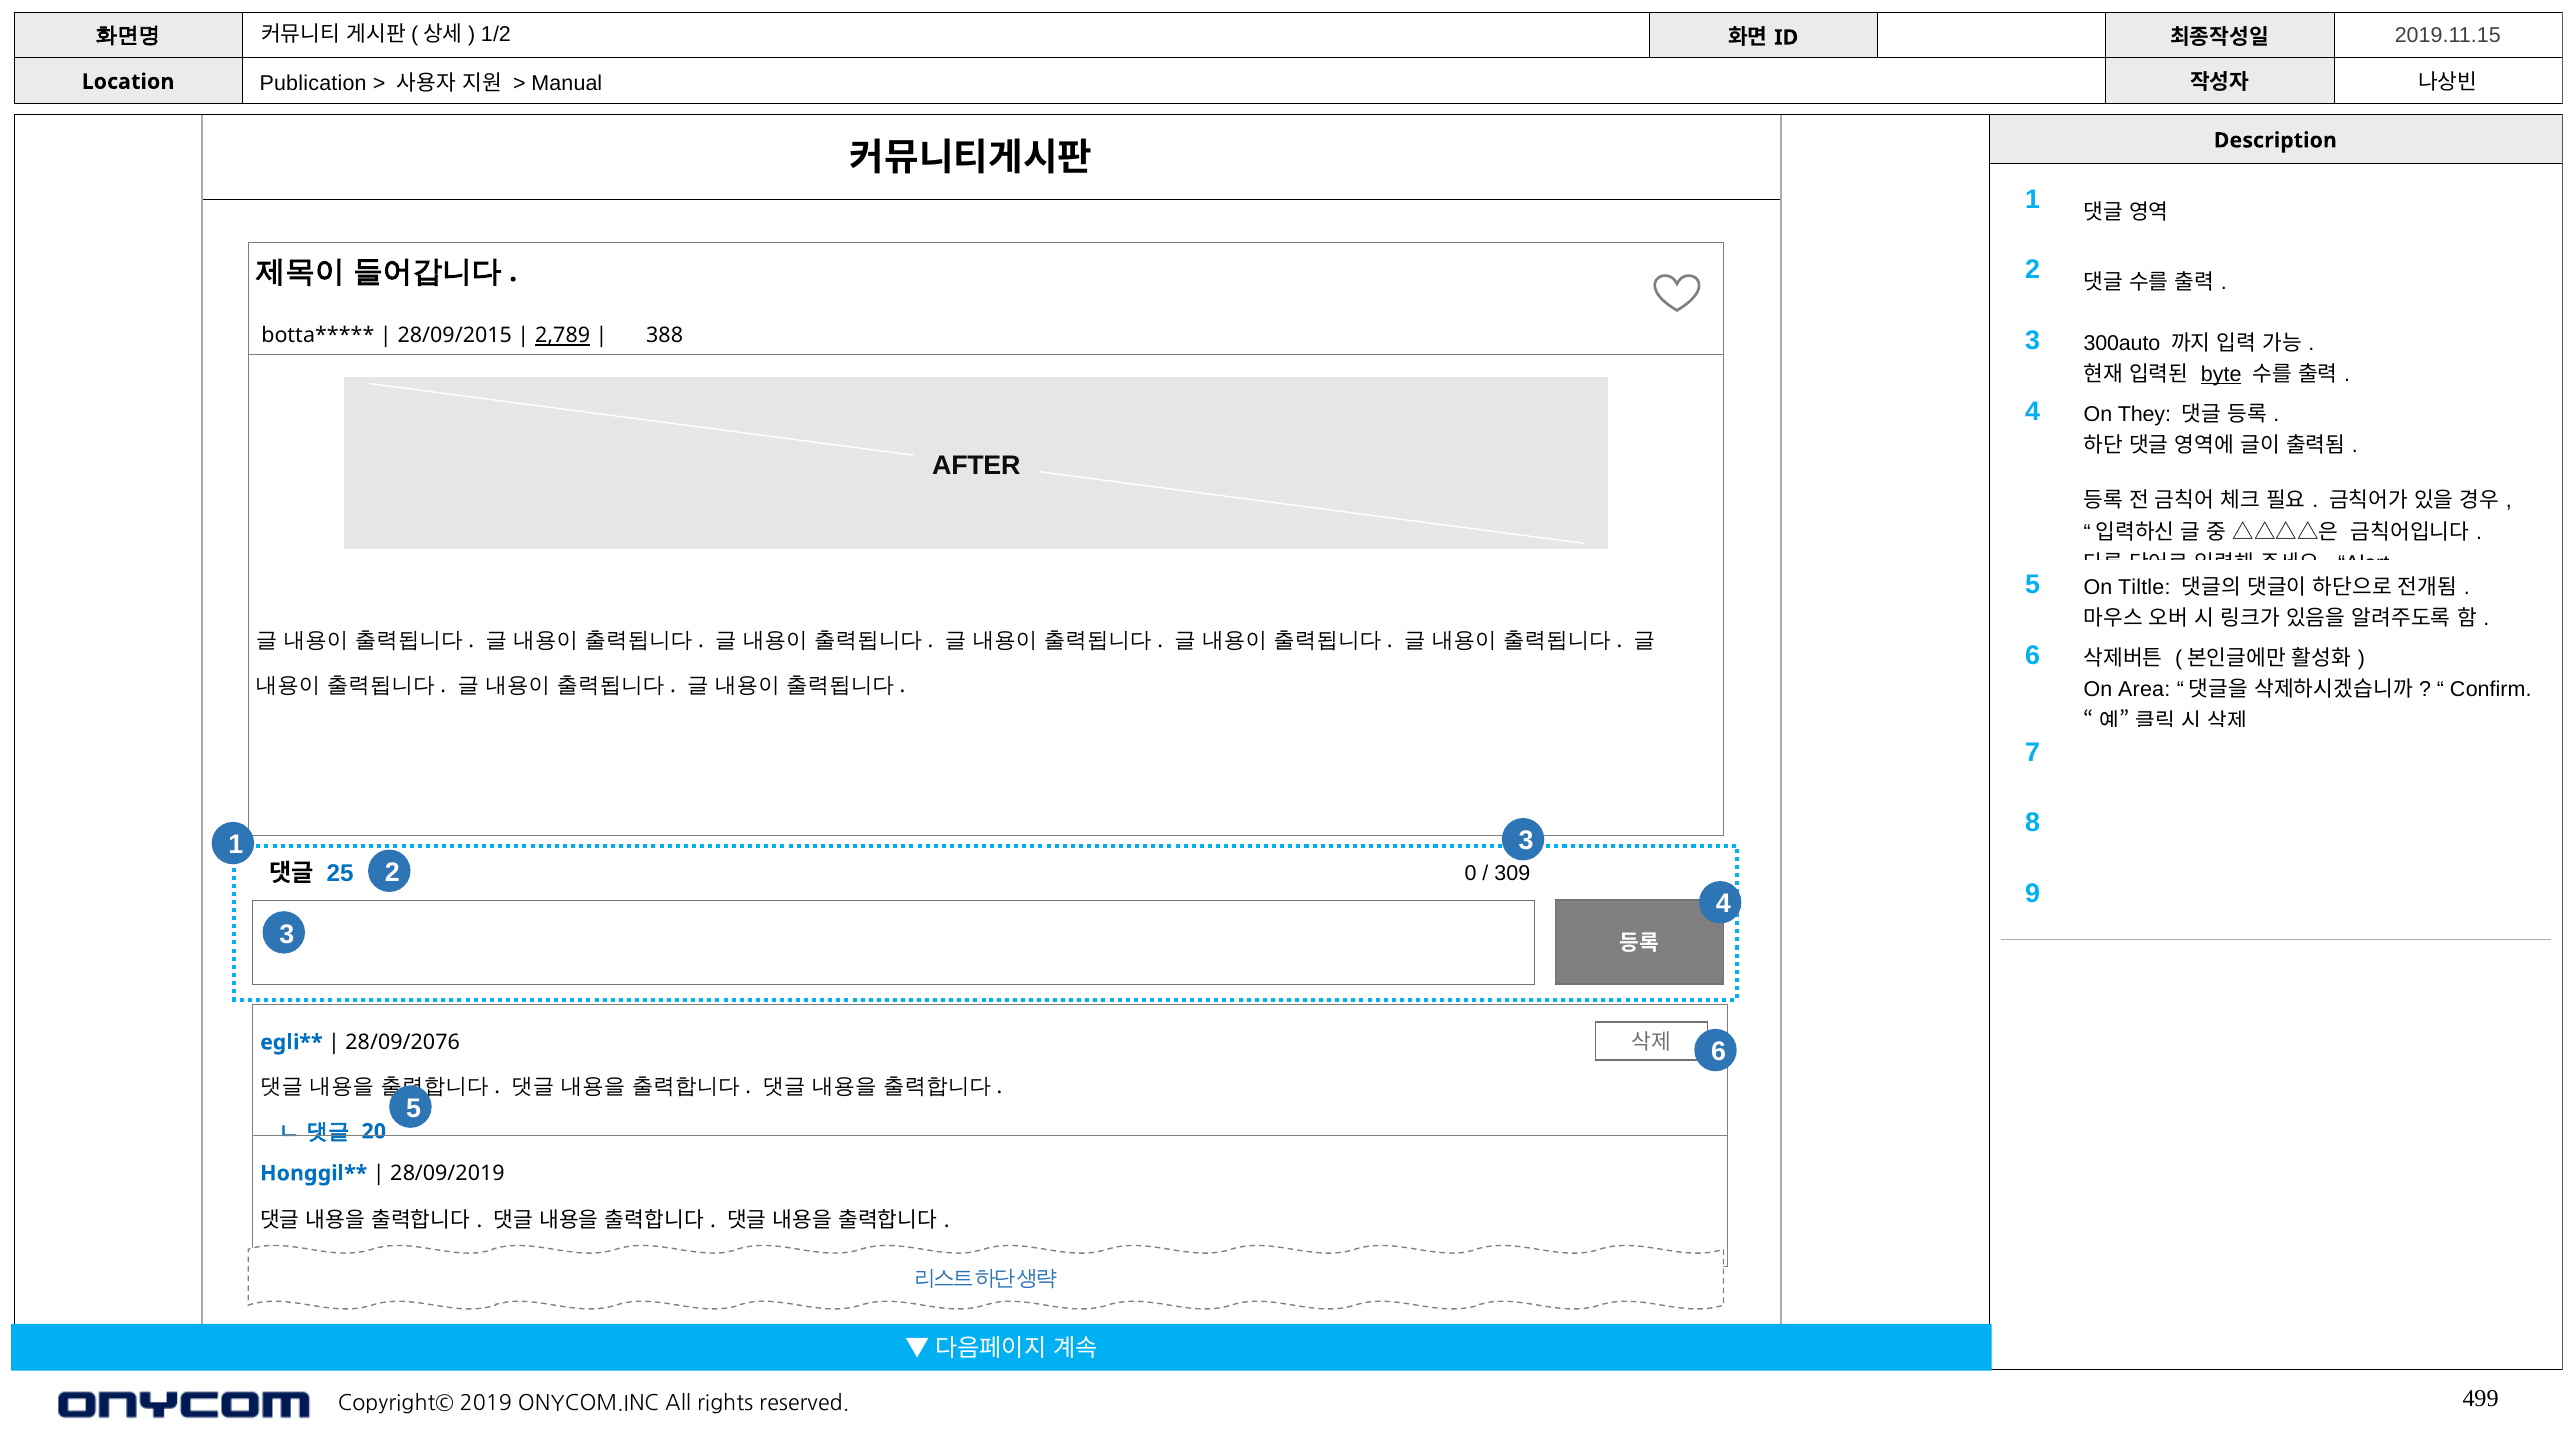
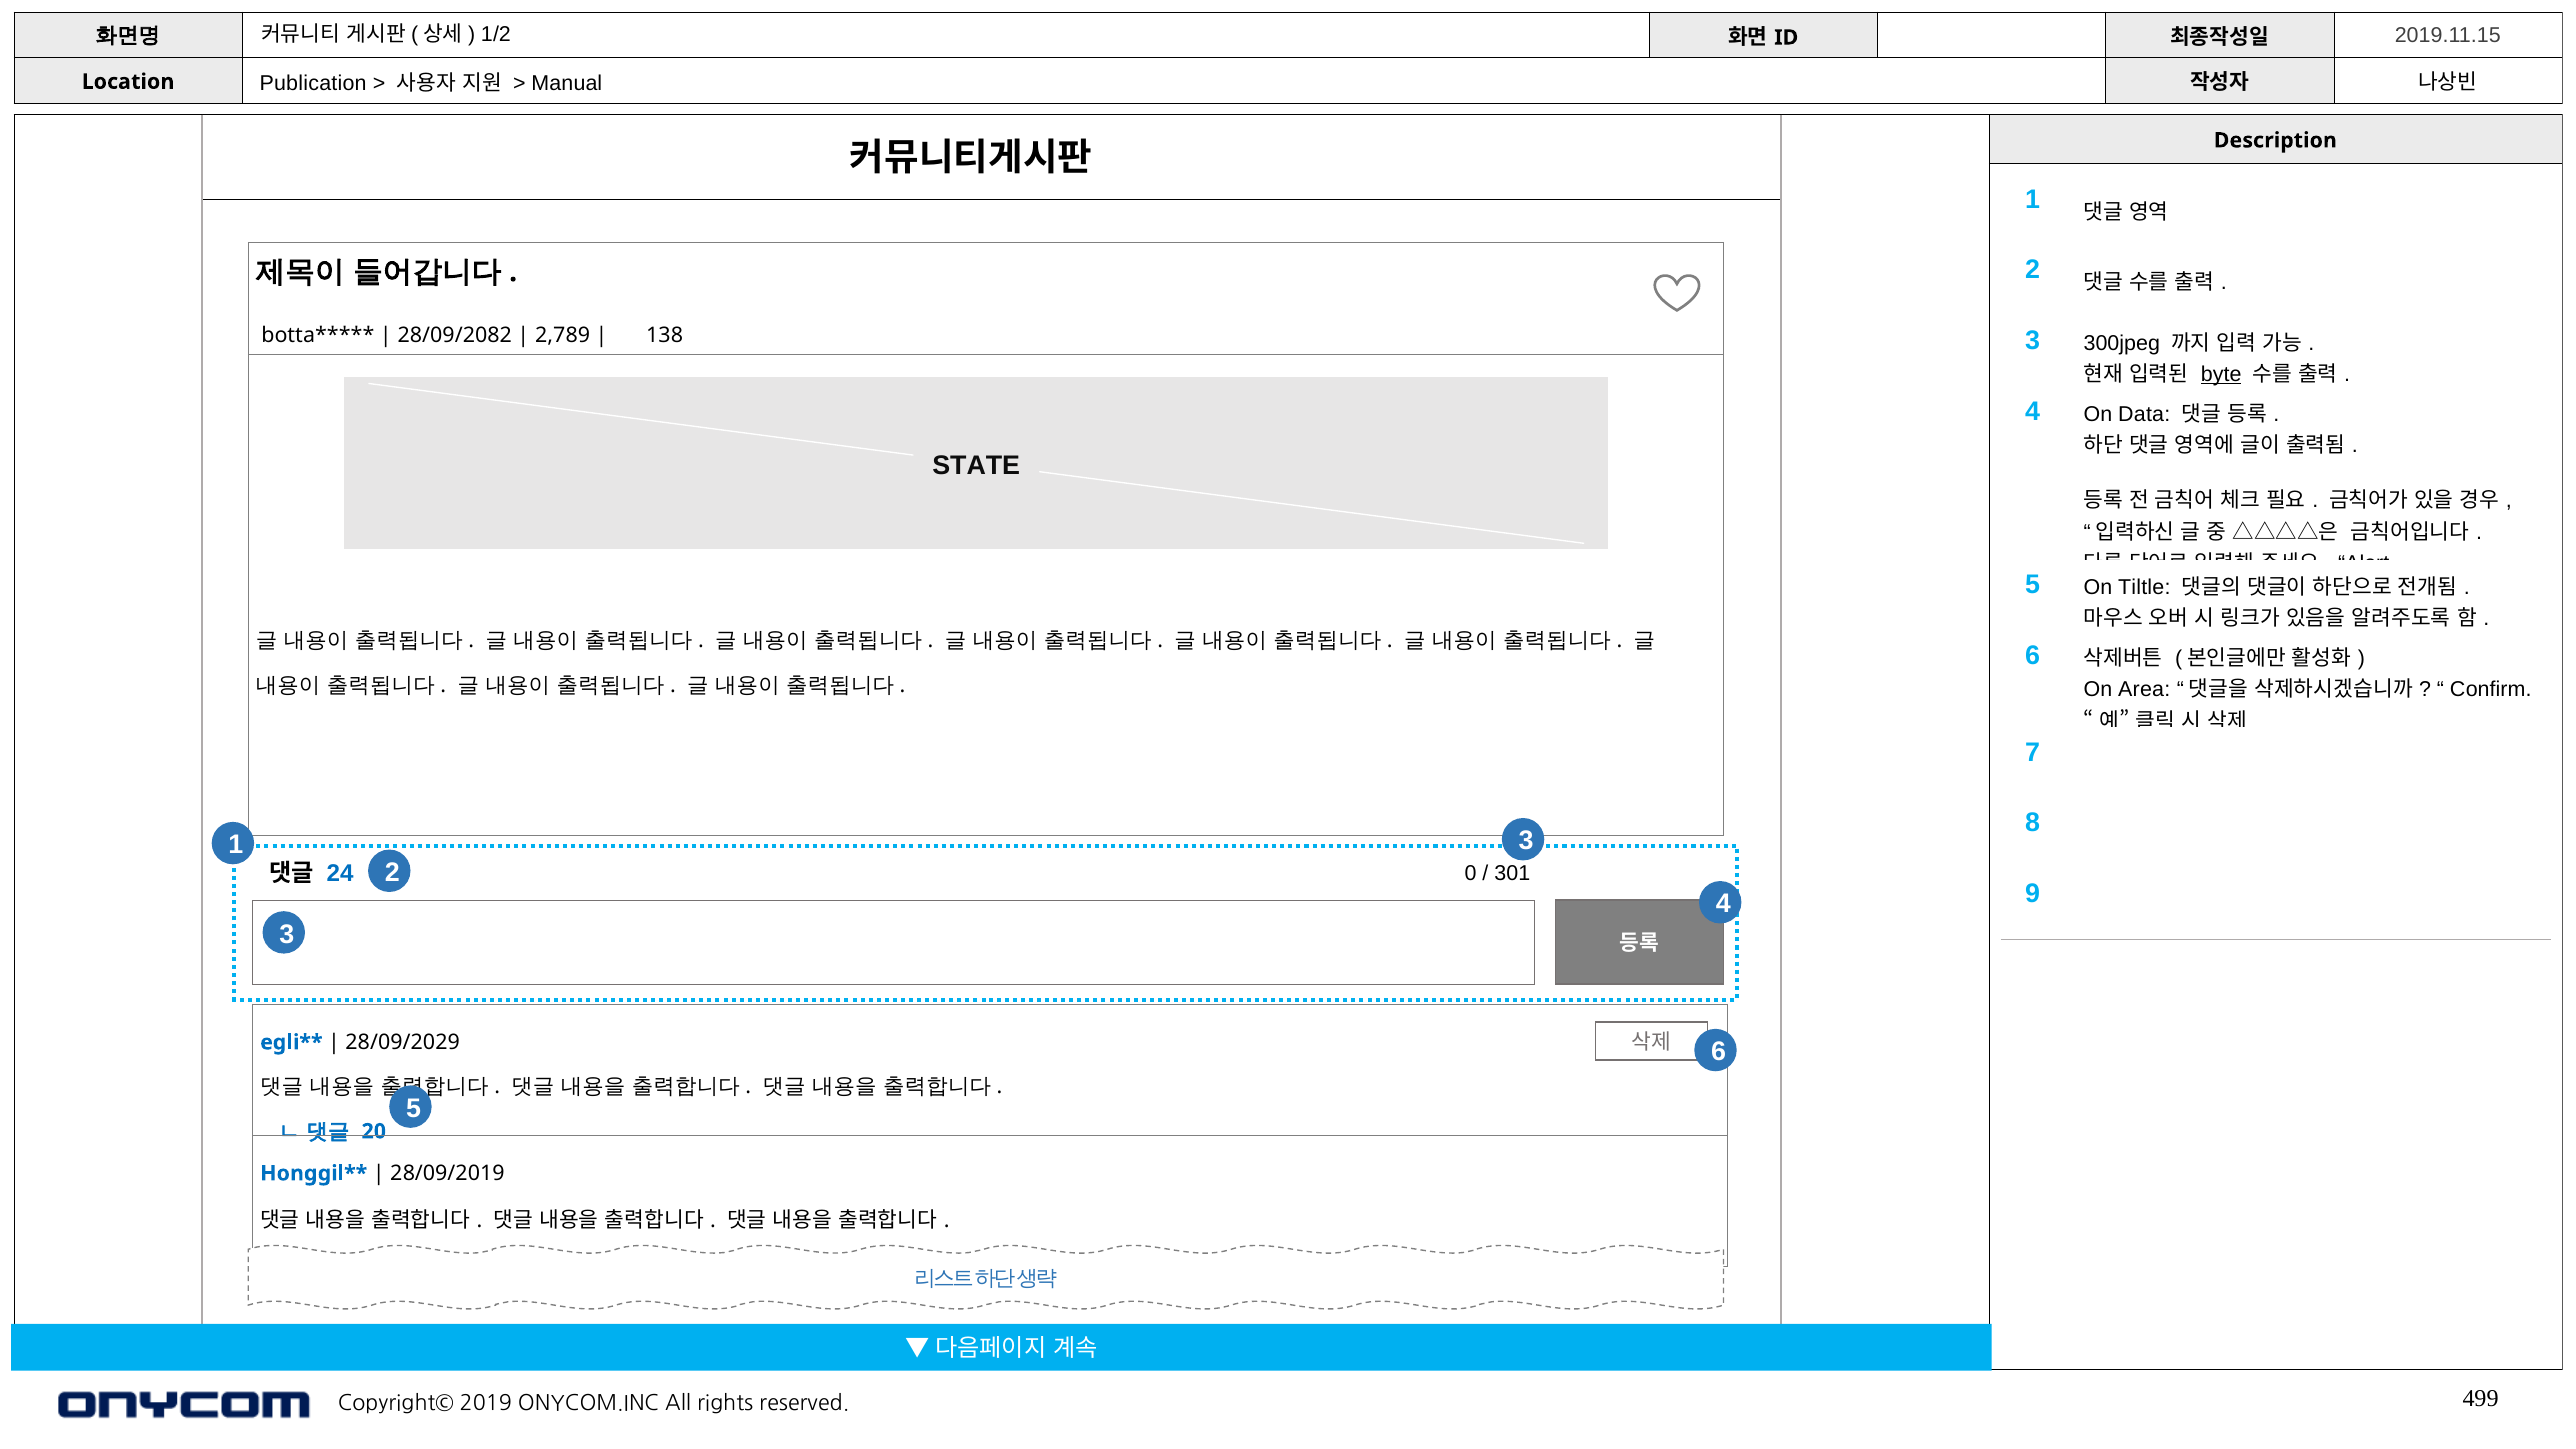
300auto: 300auto -> 300jpeg (2122, 343)
28/09/2015: 28/09/2015 -> 28/09/2082 (455, 336)
2,789 underline: present -> none (563, 336)
388: 388 -> 138 (665, 336)
They: They -> Data (2144, 414)
AFTER: AFTER -> STATE (976, 465)
309: 309 -> 301 (1512, 873)
25: 25 -> 24 (340, 873)
28/09/2076: 28/09/2076 -> 28/09/2029 (403, 1042)
